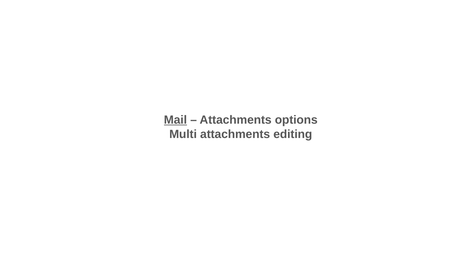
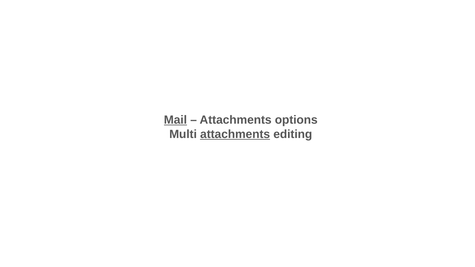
attachments underline: none -> present (235, 134)
